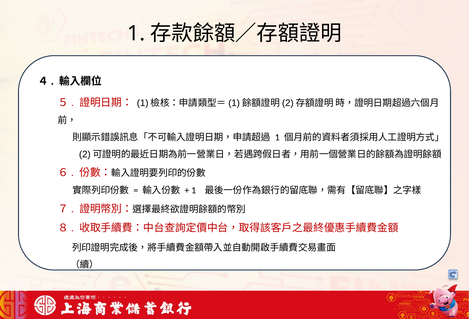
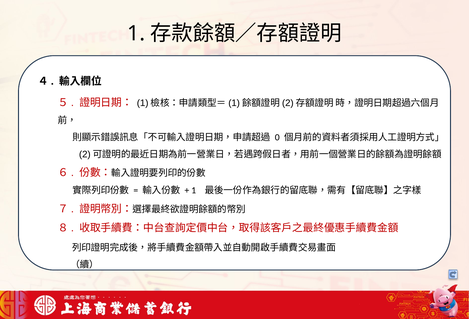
1: 1 -> 0 (277, 137)
